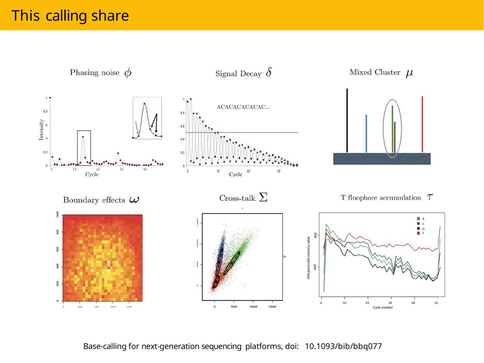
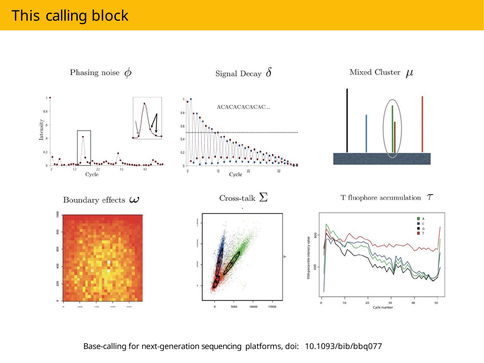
share: share -> block (110, 16)
